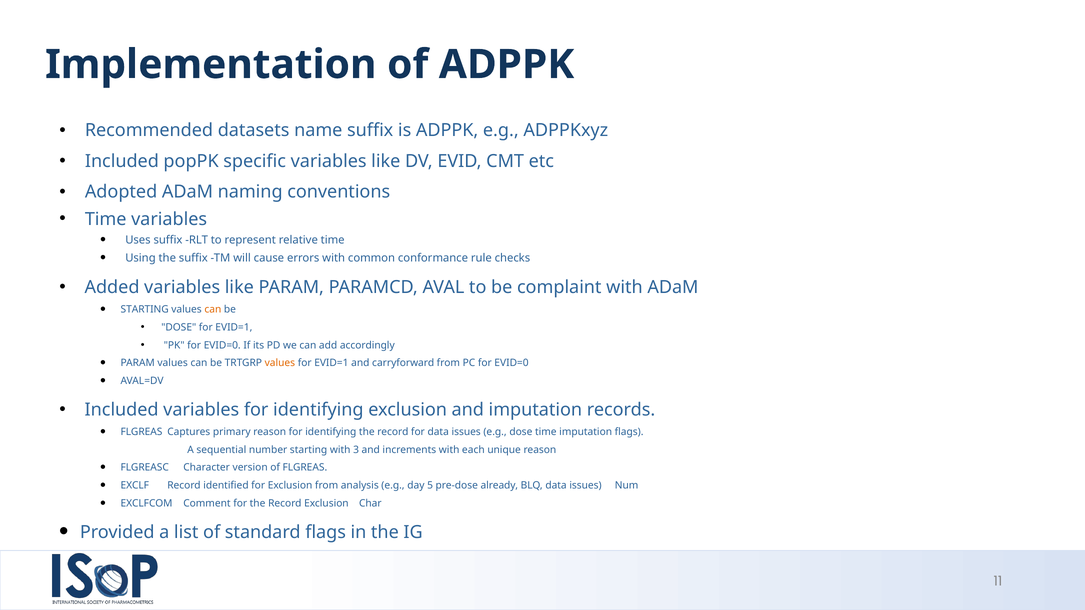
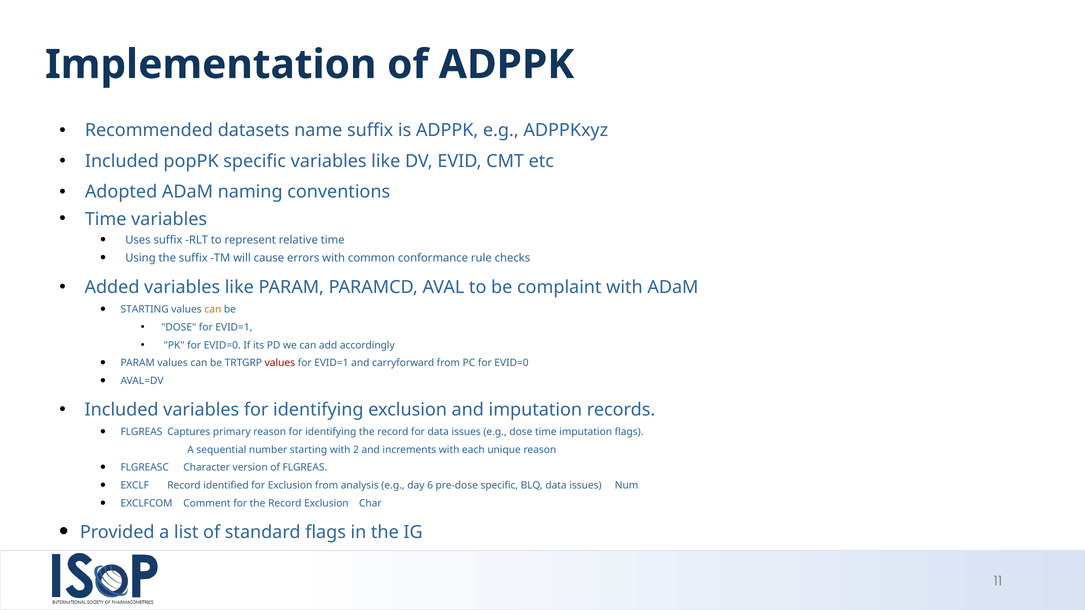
values colour: orange -> red (280, 363)
3: 3 -> 2 (356, 450)
5: 5 -> 6 (430, 486)
pre-dose already: already -> specific (499, 486)
